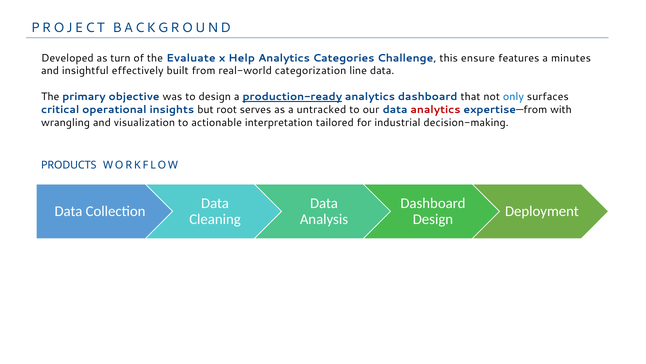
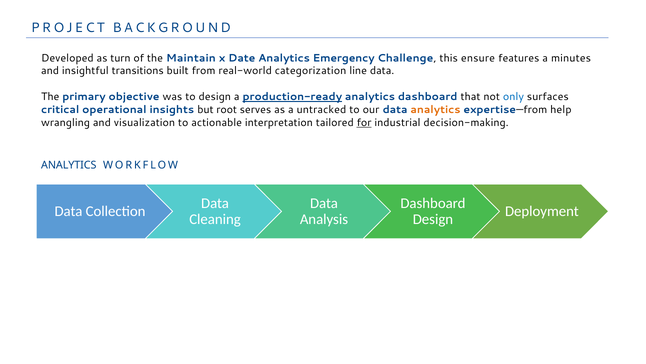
Evaluate: Evaluate -> Maintain (191, 58)
Help: Help -> Date (242, 58)
Categories: Categories -> Emergency (344, 58)
effectively: effectively -> transitions (138, 71)
analytics colour: red -> orange (436, 110)
with: with -> help (561, 110)
for underline: none -> present (364, 122)
PRODUCTS: PRODUCTS -> ANALYTICS (69, 165)
